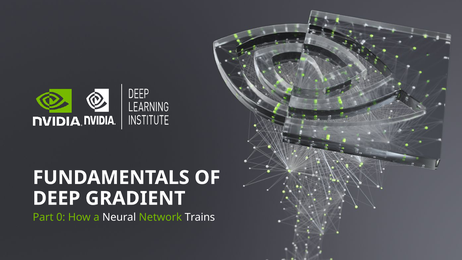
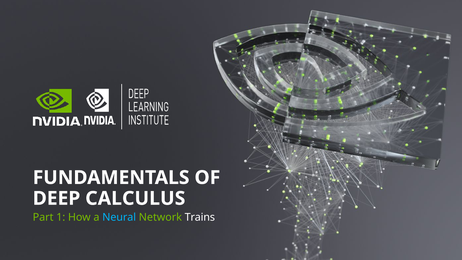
GRADIENT: GRADIENT -> CALCULUS (135, 198)
Part 0: 0 -> 1 (61, 217)
Neural colour: white -> light blue (119, 217)
